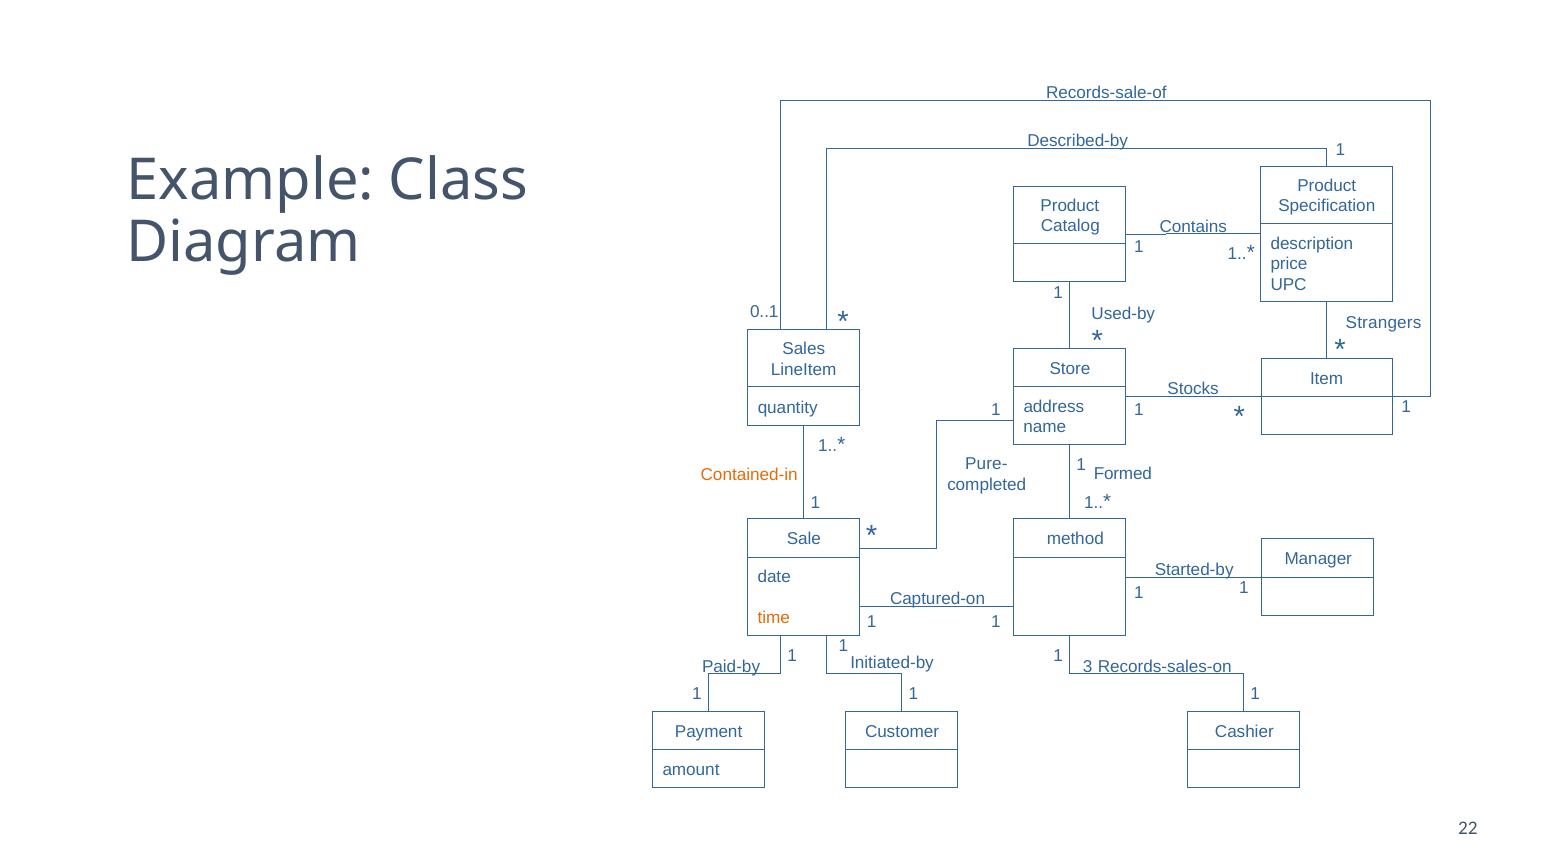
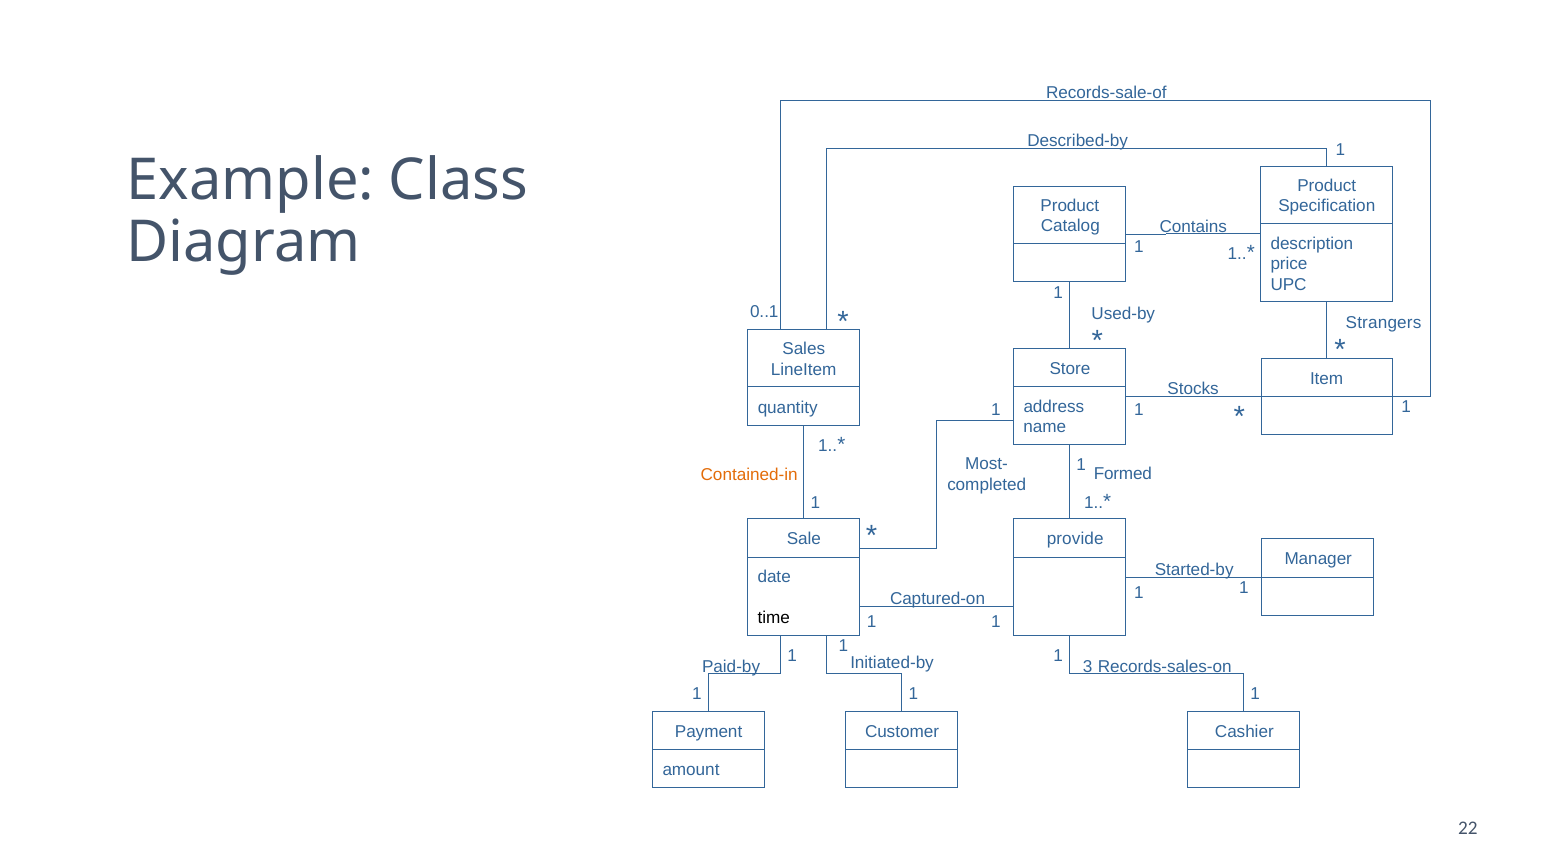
Pure-: Pure- -> Most- (986, 464)
method: method -> provide (1075, 539)
time colour: orange -> black (774, 618)
